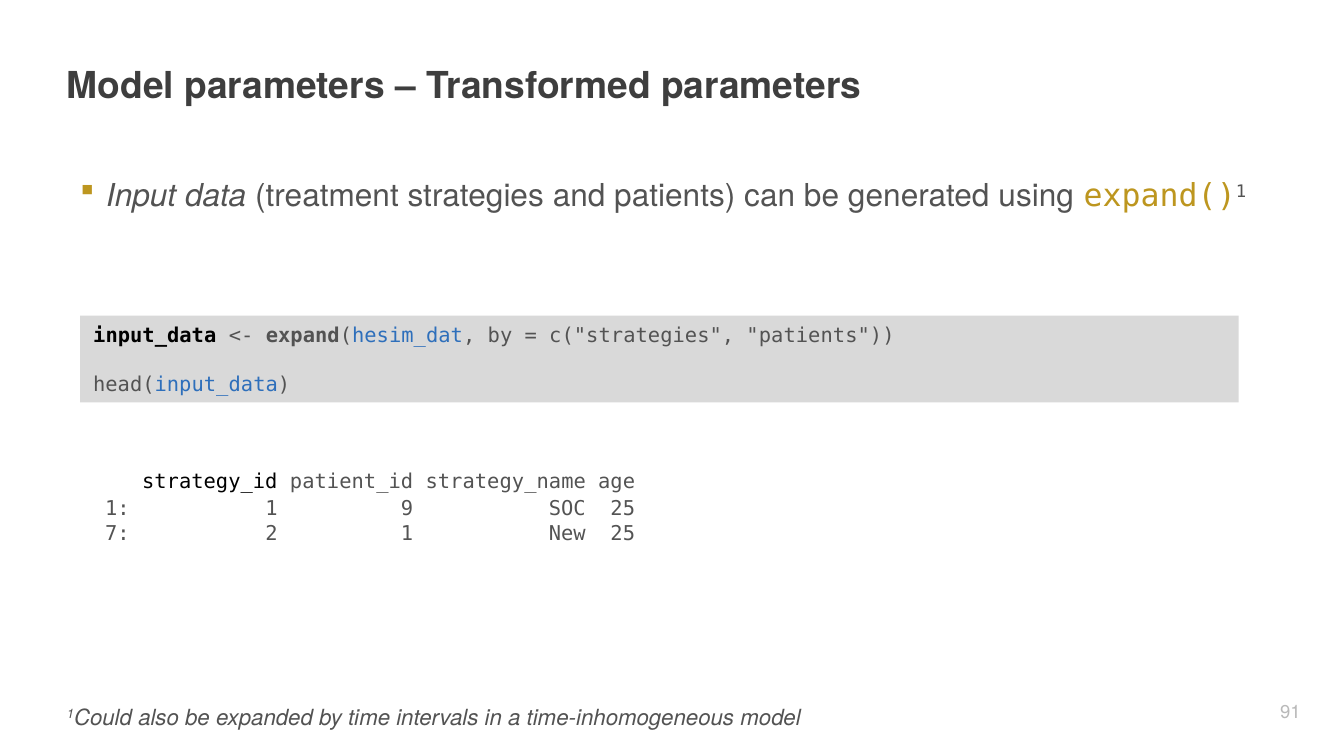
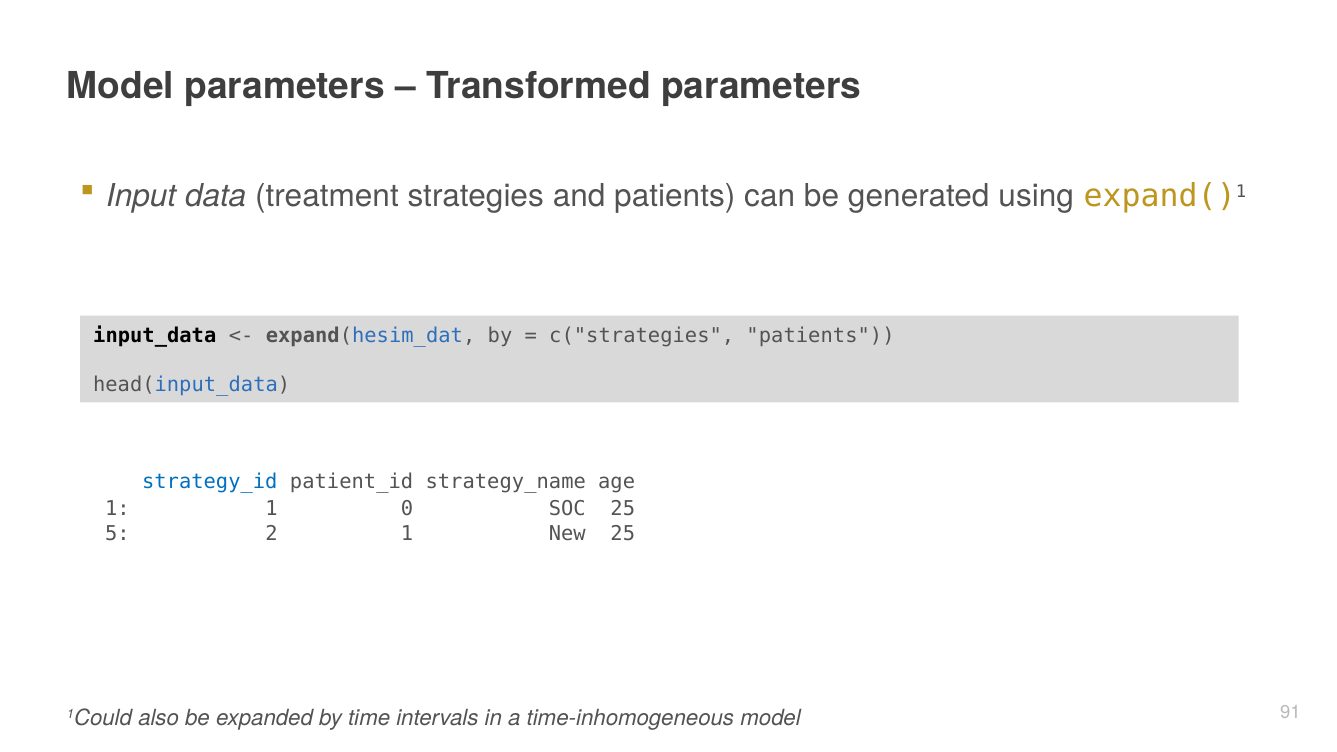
strategy_id colour: black -> blue (210, 482)
9: 9 -> 0 (407, 509)
7: 7 -> 5 (117, 534)
